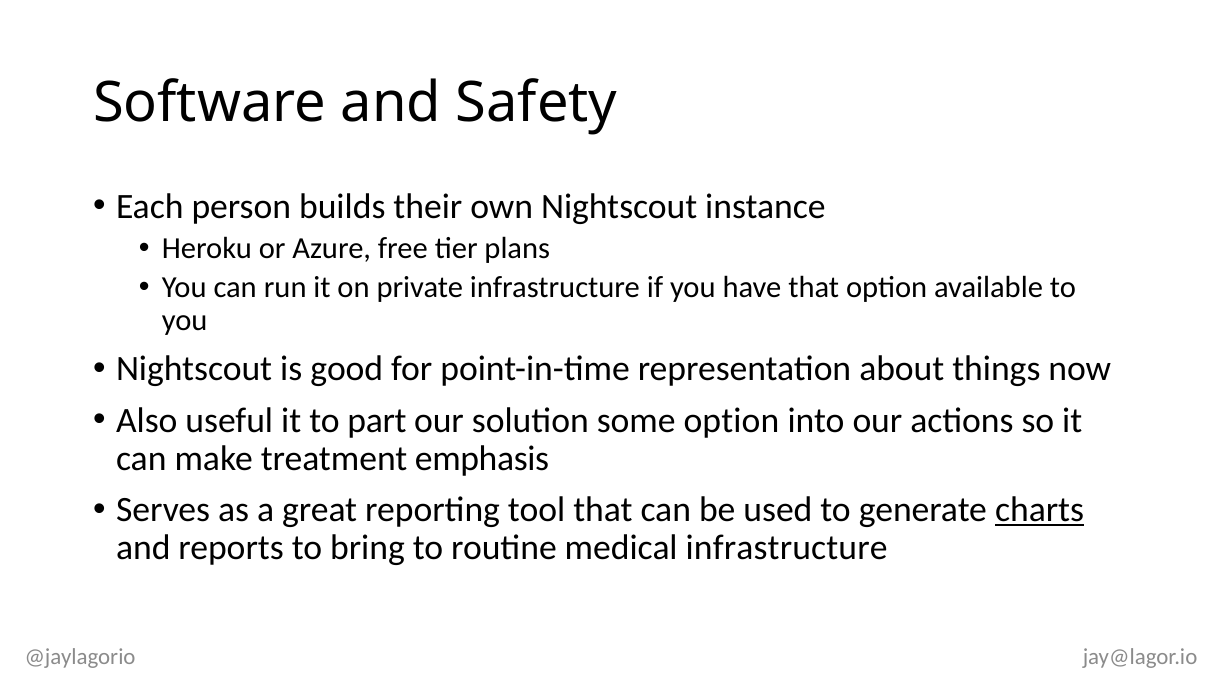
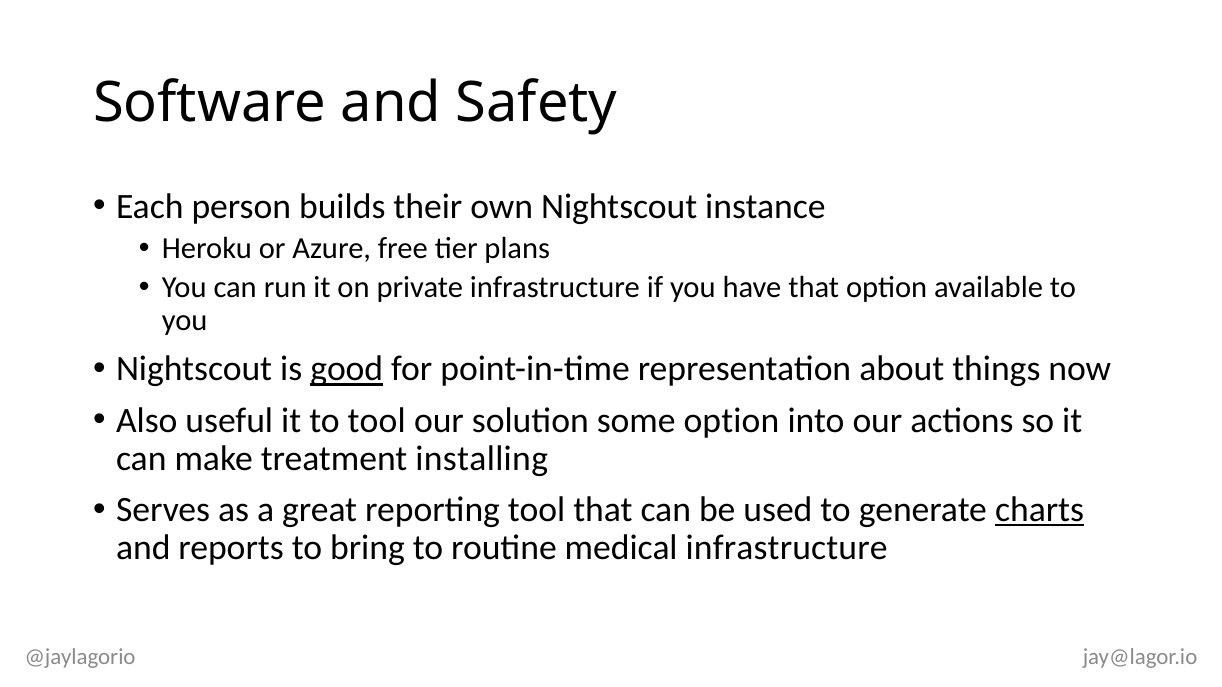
good underline: none -> present (347, 369)
to part: part -> tool (377, 421)
emphasis: emphasis -> installing (482, 459)
